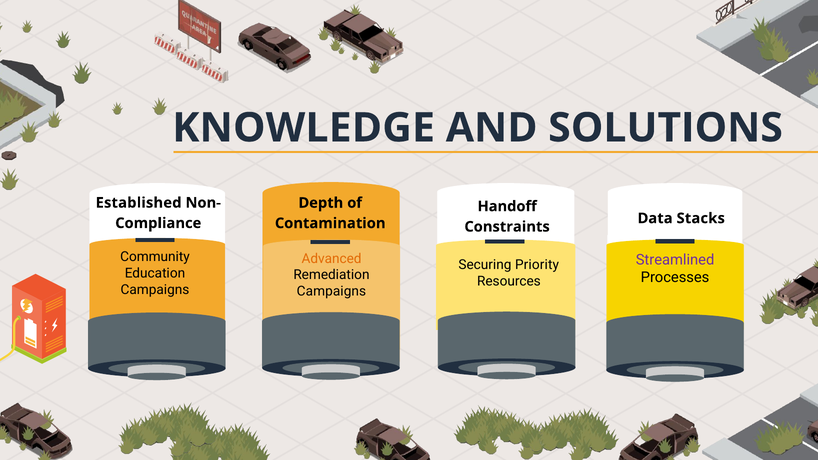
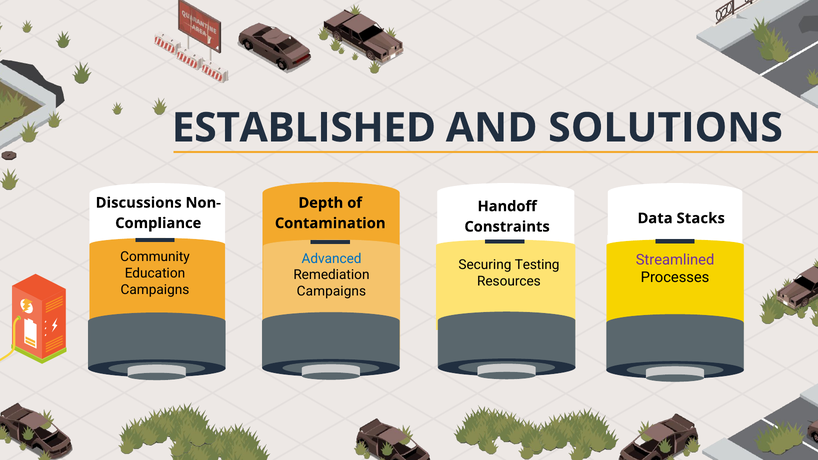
KNOWLEDGE: KNOWLEDGE -> ESTABLISHED (304, 128)
Established: Established -> Discussions (139, 203)
Advanced colour: orange -> blue (332, 259)
Priority: Priority -> Testing (537, 265)
